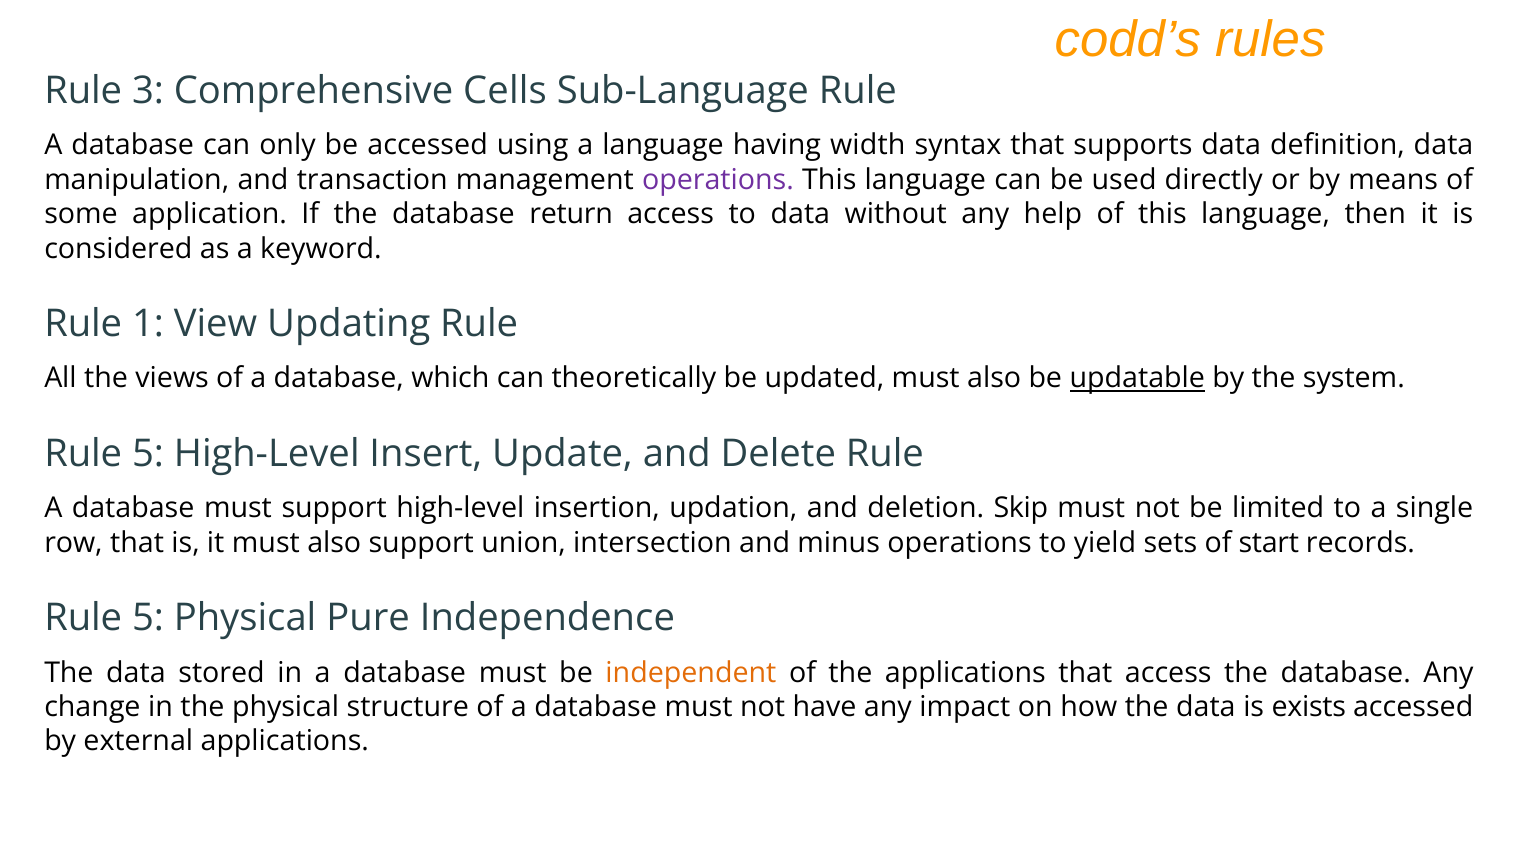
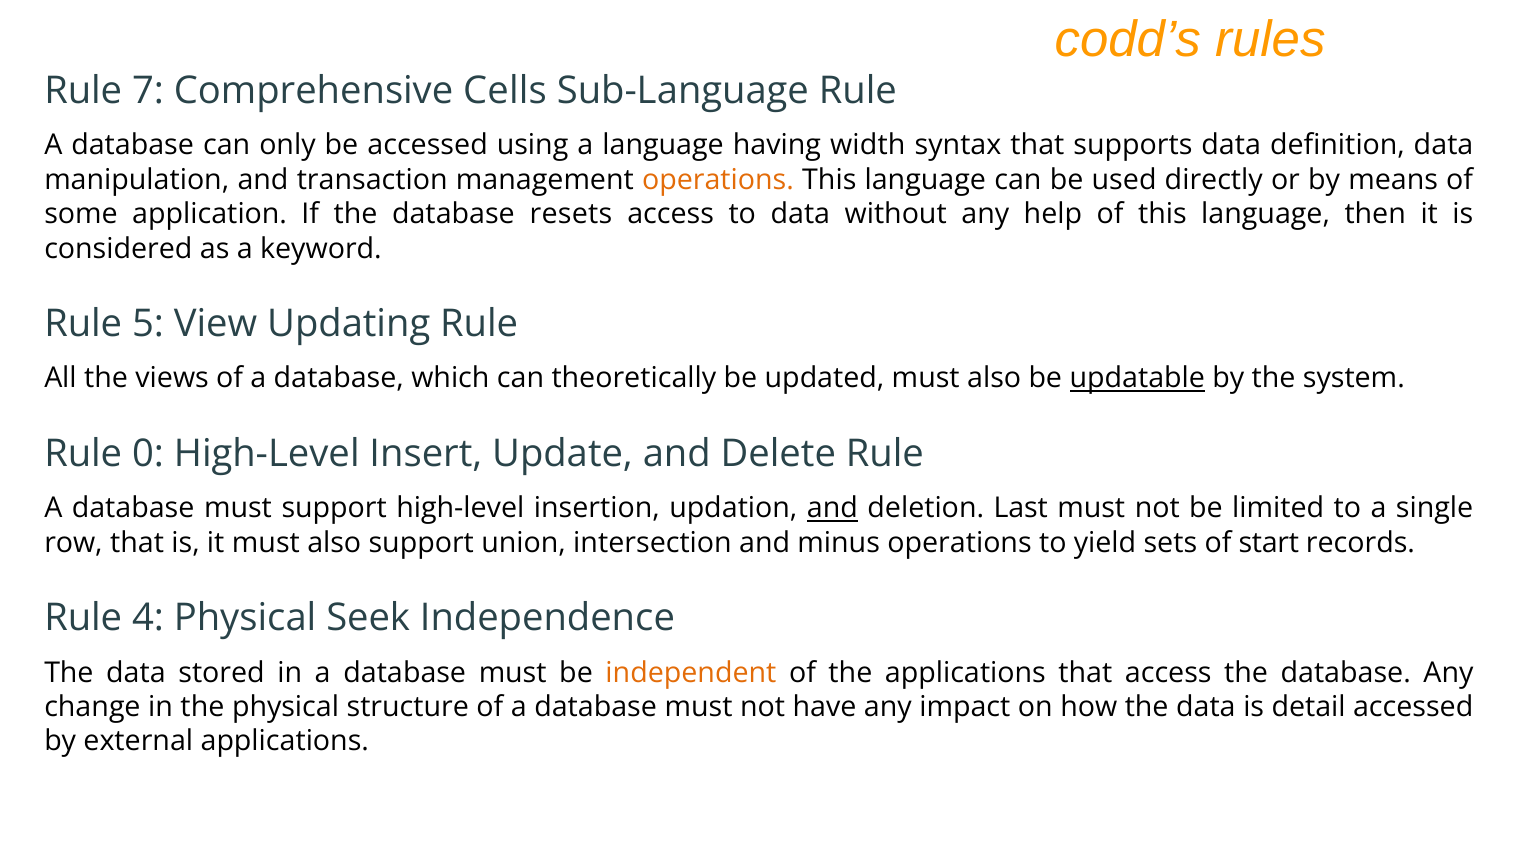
3: 3 -> 7 (148, 91)
operations colour: purple -> orange (718, 180)
return: return -> resets (571, 214)
1: 1 -> 5 (148, 324)
5: 5 -> 0 (148, 453)
and underline: none -> present (832, 508)
Skip: Skip -> Last (1021, 508)
5: 5 -> 4 (148, 618)
Pure: Pure -> Seek (368, 618)
exists: exists -> detail (1309, 707)
